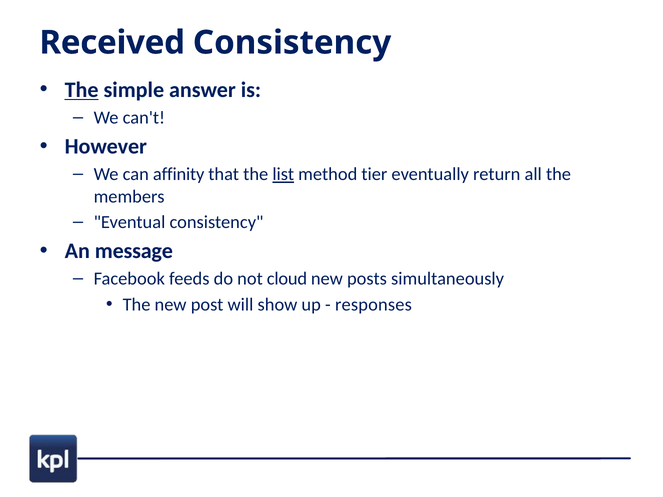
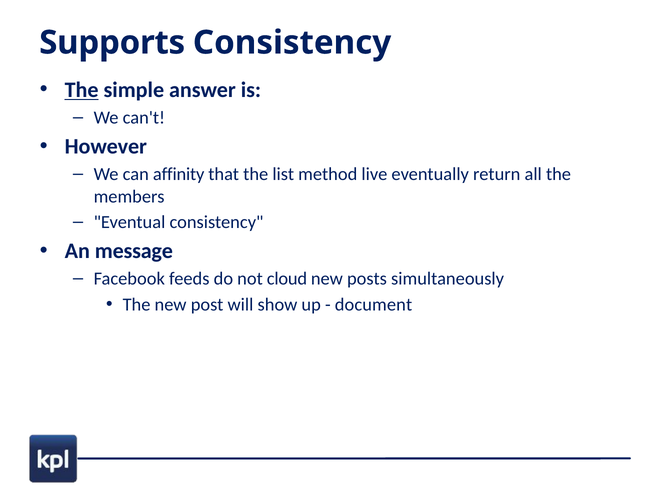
Received: Received -> Supports (112, 43)
list underline: present -> none (283, 174)
tier: tier -> live (374, 174)
responses: responses -> document (373, 305)
